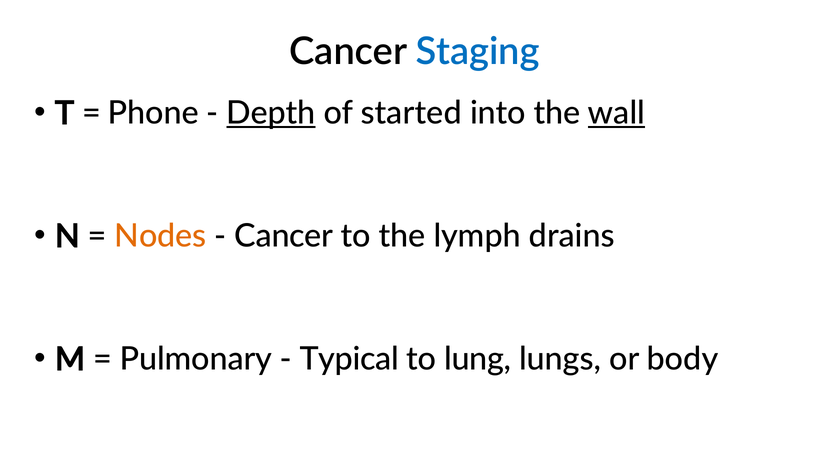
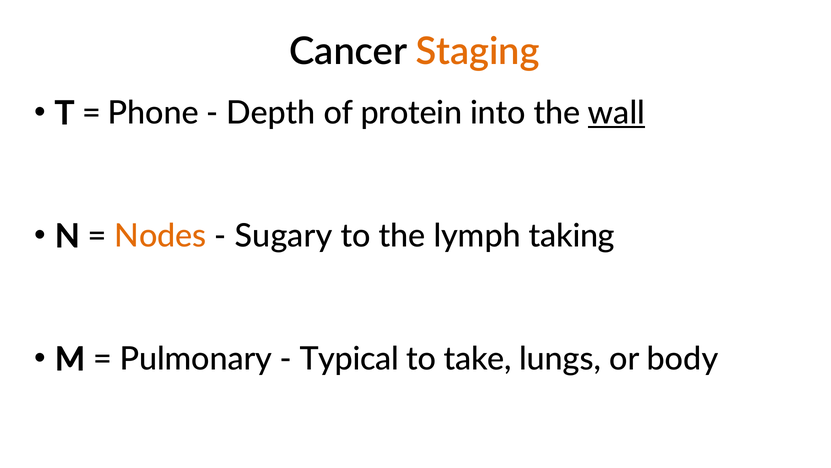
Staging colour: blue -> orange (478, 51)
Depth underline: present -> none (271, 113)
started: started -> protein (411, 113)
Cancer: Cancer -> Sugary (284, 236)
drains: drains -> taking (572, 236)
lung: lung -> take (478, 359)
